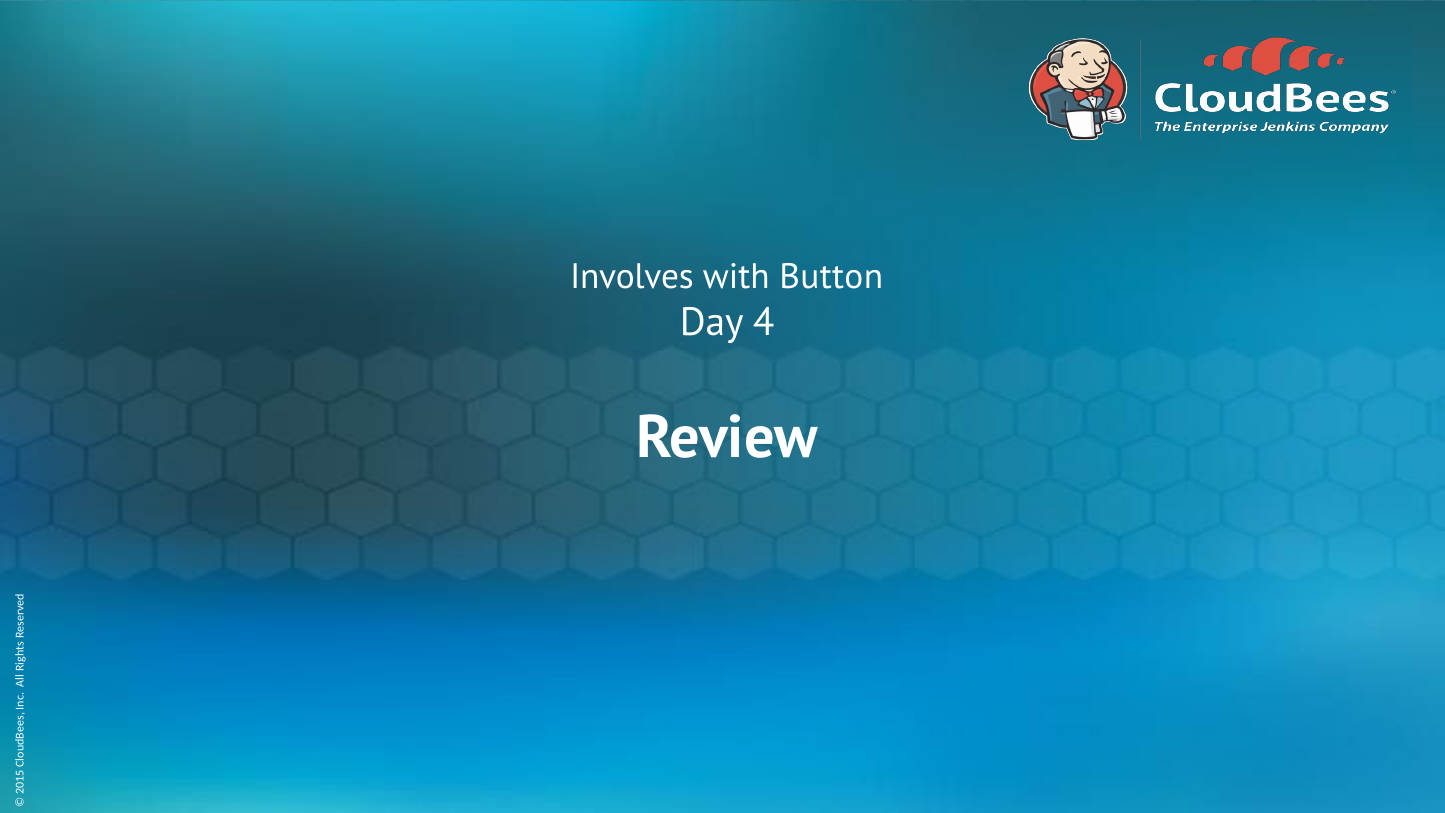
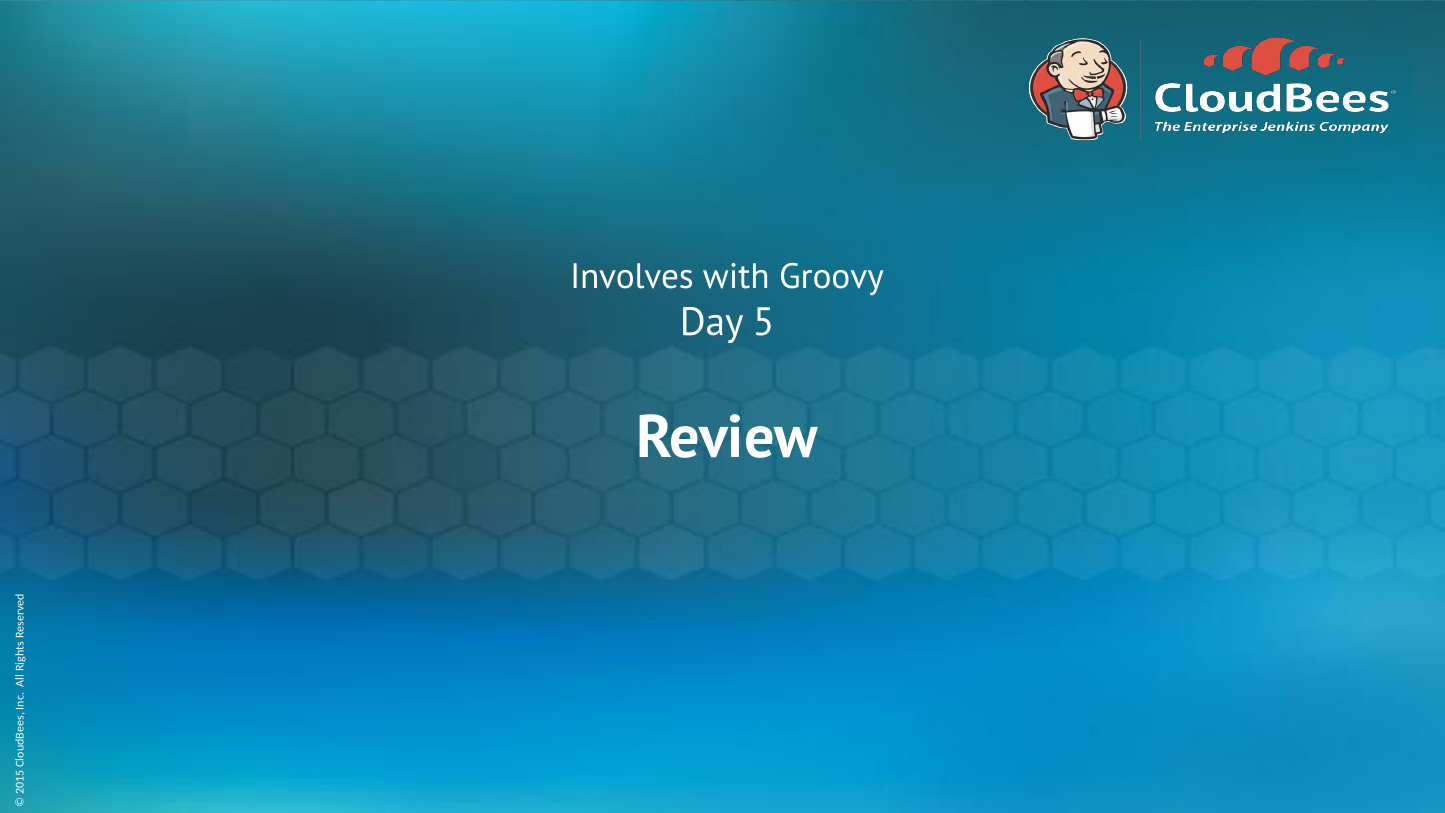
Button: Button -> Groovy (831, 277)
Day 4: 4 -> 5 (764, 322)
